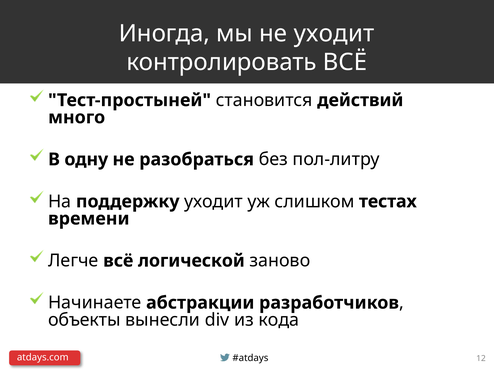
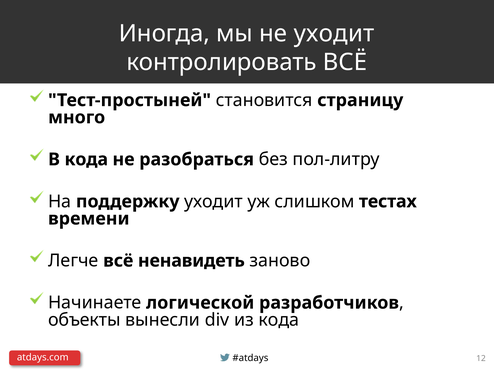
действий: действий -> страницу (360, 100)
В одну: одну -> кода (86, 159)
логической: логической -> ненавидеть (191, 260)
абстракции: абстракции -> логической (200, 302)
